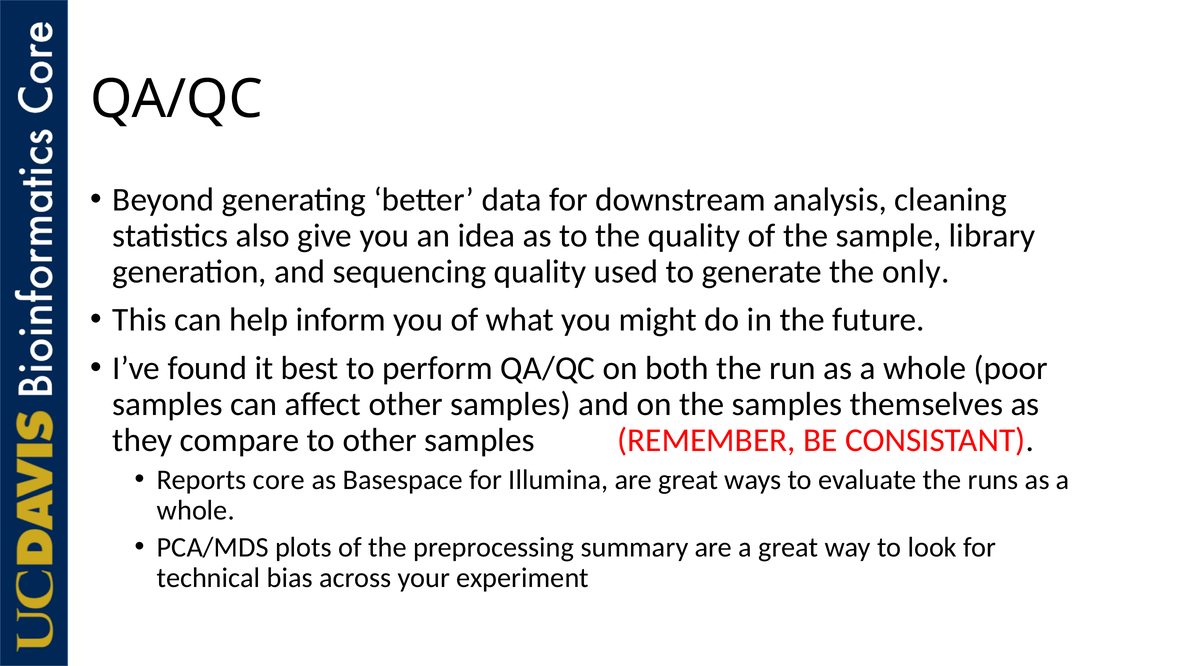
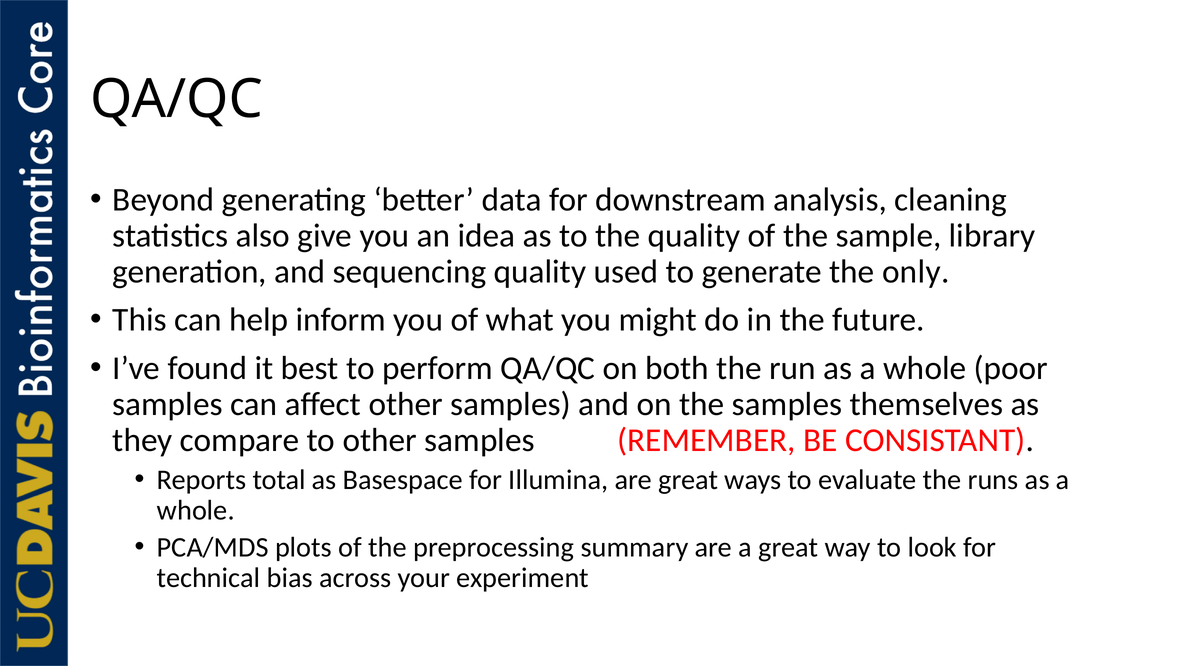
core: core -> total (279, 480)
